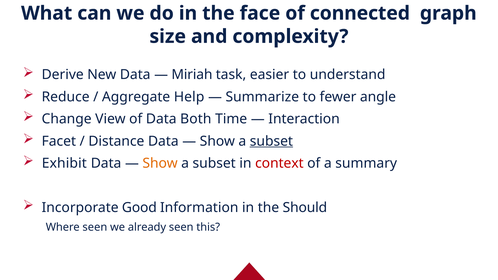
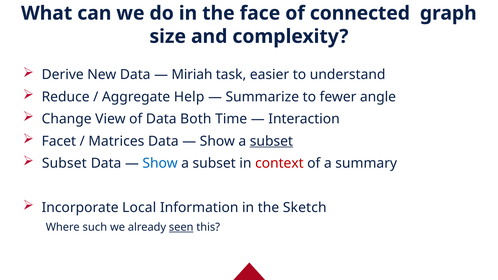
Distance: Distance -> Matrices (116, 141)
Exhibit: Exhibit -> Subset (64, 163)
Show colour: orange -> blue (160, 163)
Good: Good -> Local (139, 208)
Should: Should -> Sketch (305, 208)
Where seen: seen -> such (95, 227)
seen underline: none -> present (181, 227)
